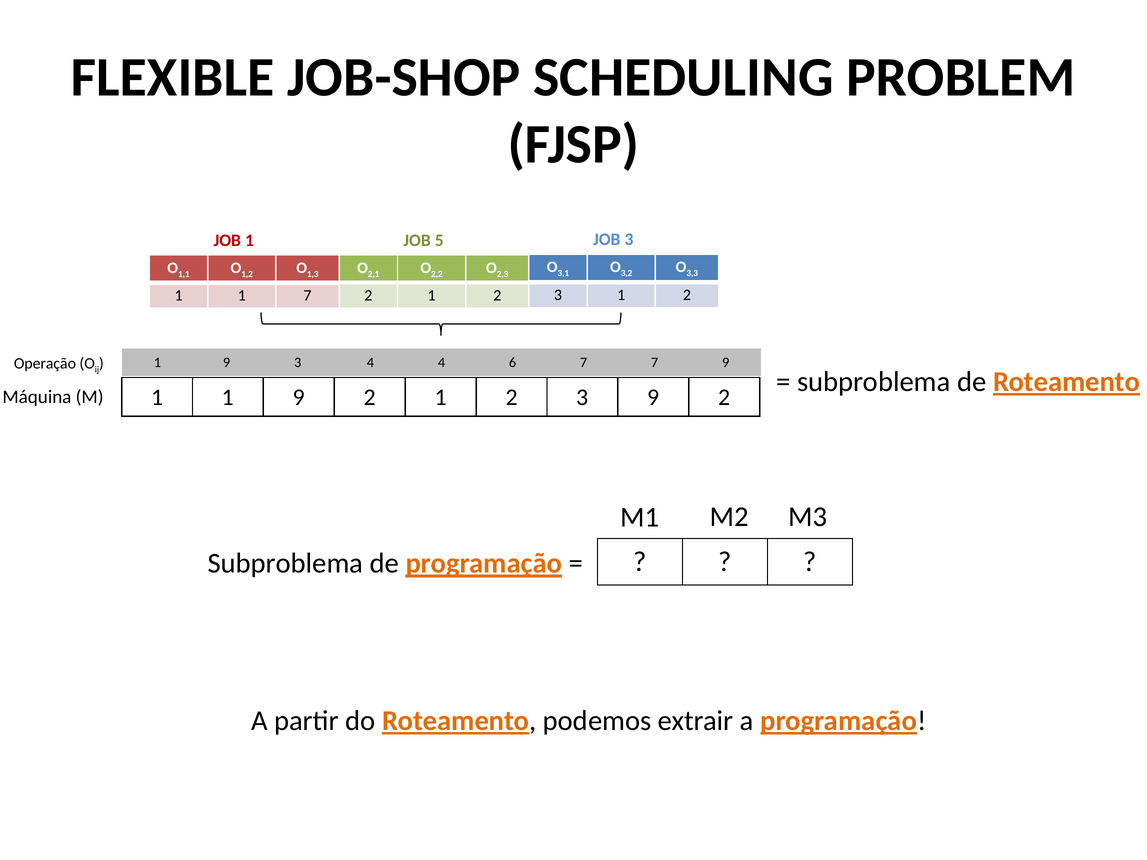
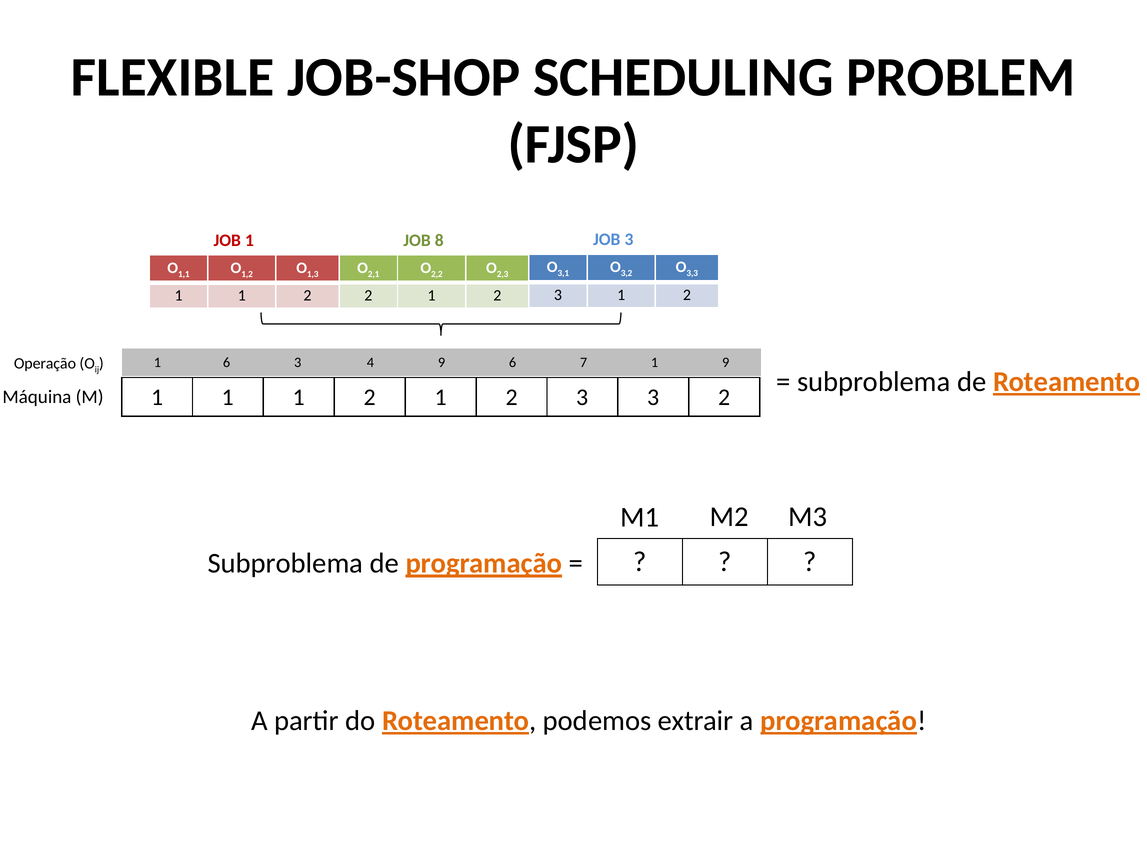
5: 5 -> 8 (439, 240)
7: 7 -> 2 (307, 296)
9: 9 -> 6 (227, 362)
4 4: 4 -> 9 (442, 362)
7 7: 7 -> 1 (655, 362)
9: 9 -> 1 (299, 397)
3 9: 9 -> 3 (653, 397)
